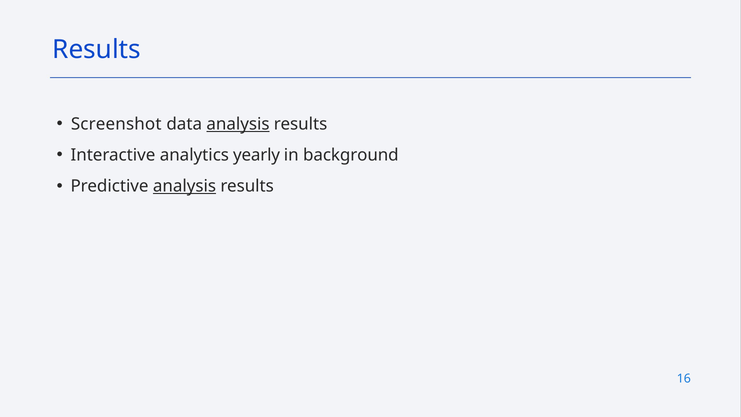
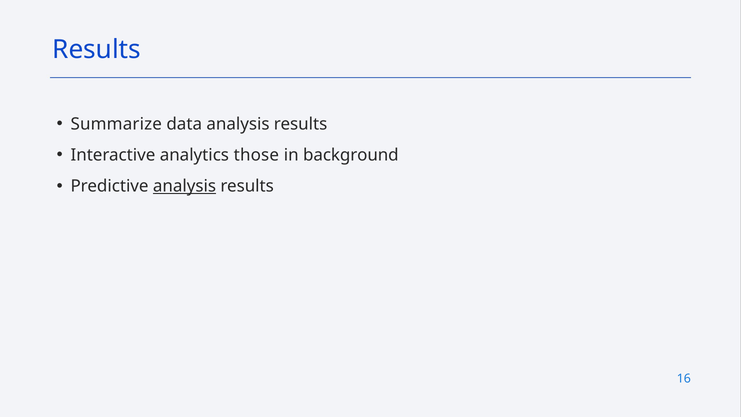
Screenshot: Screenshot -> Summarize (116, 124)
analysis underline: present -> none (238, 124)
yearly: yearly -> those (256, 155)
